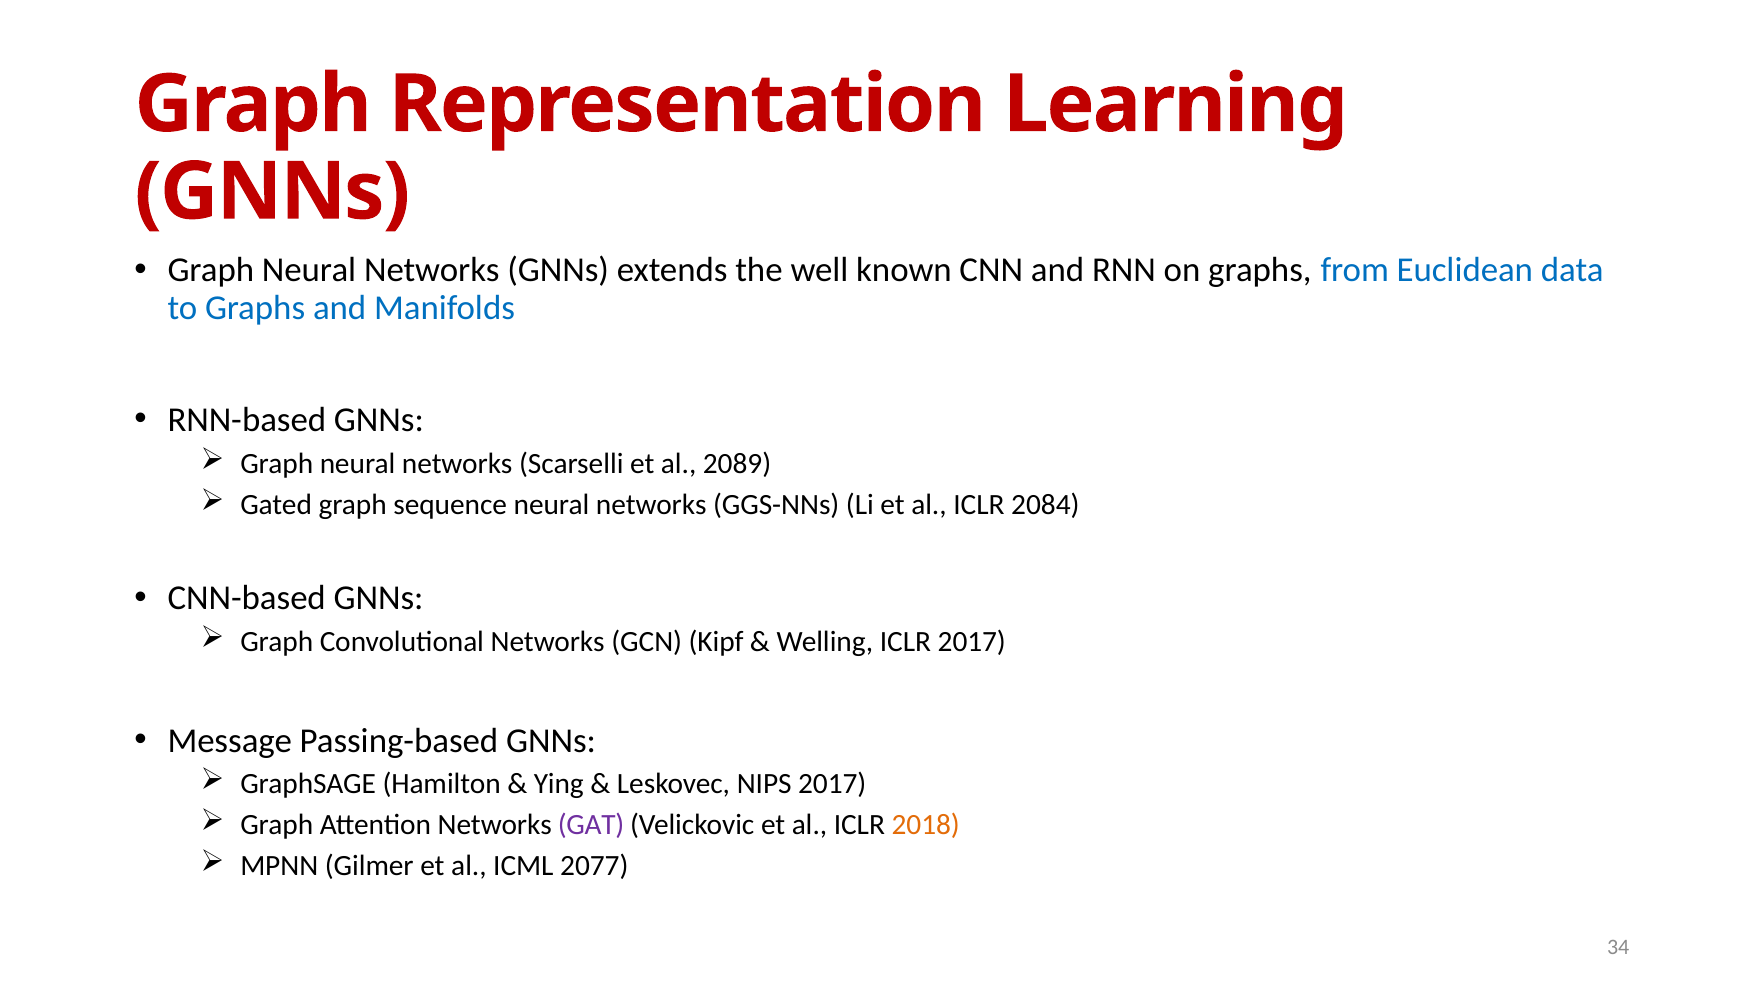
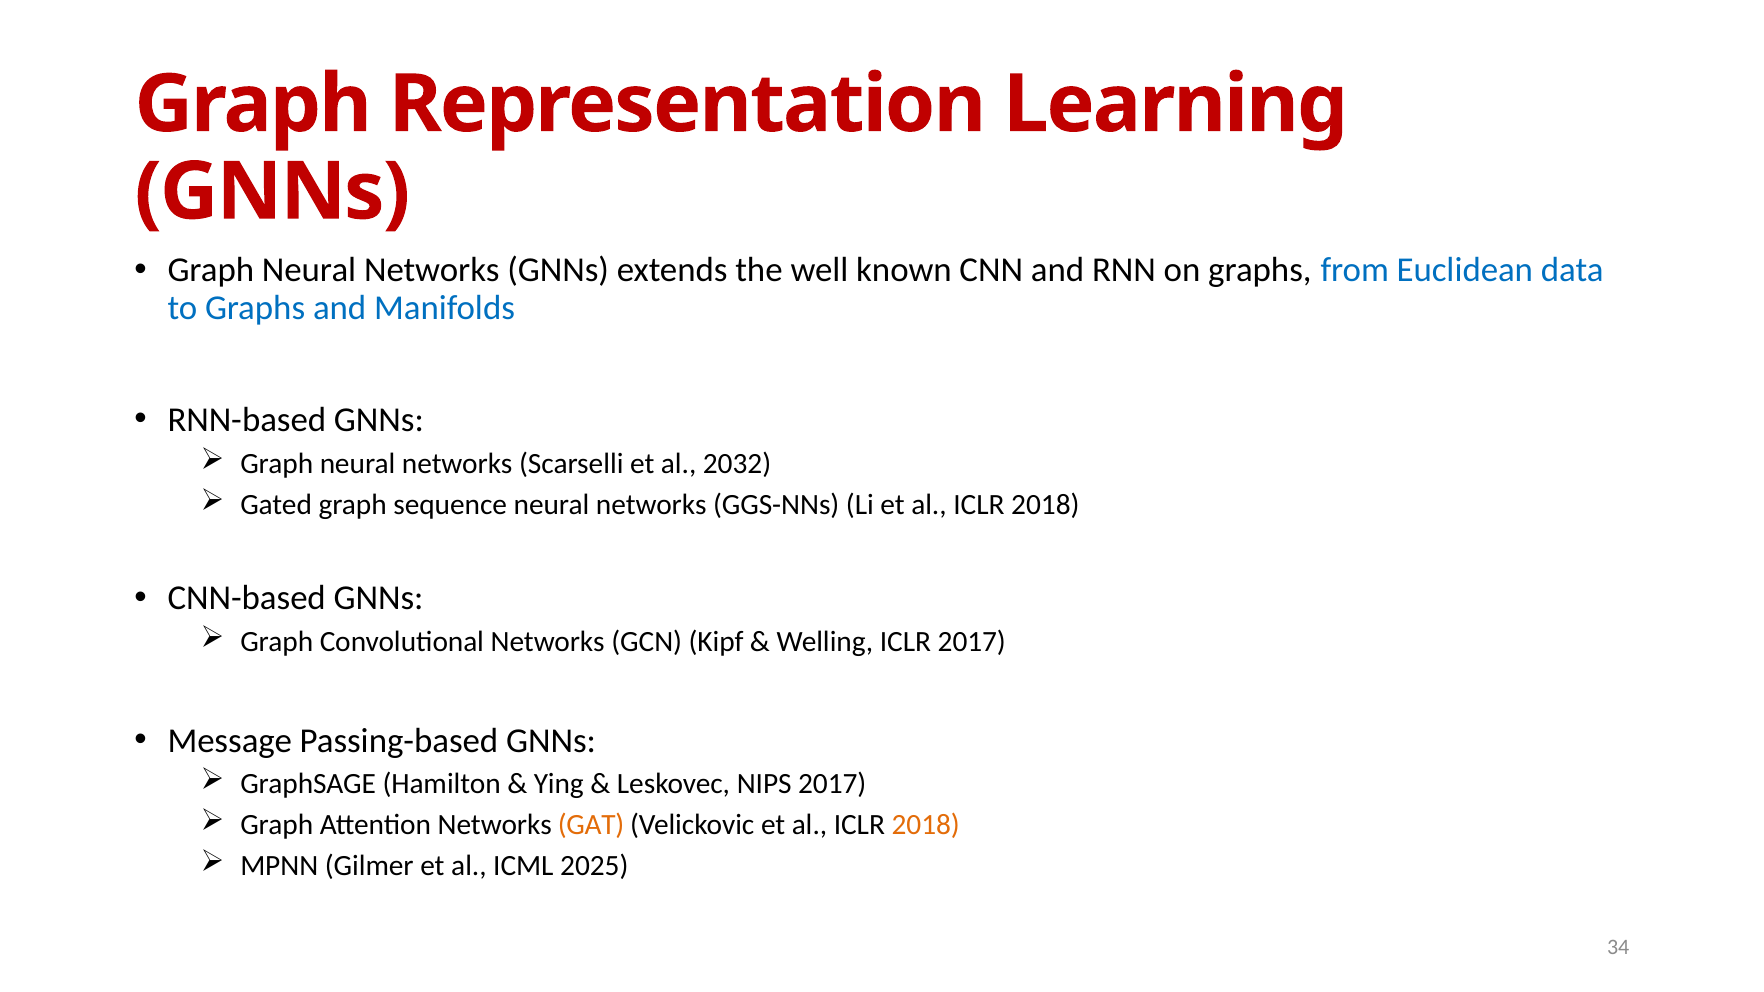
2089: 2089 -> 2032 (737, 464)
2084: 2084 -> 2018 (1045, 504)
GAT colour: purple -> orange (591, 825)
2077: 2077 -> 2025 (594, 866)
